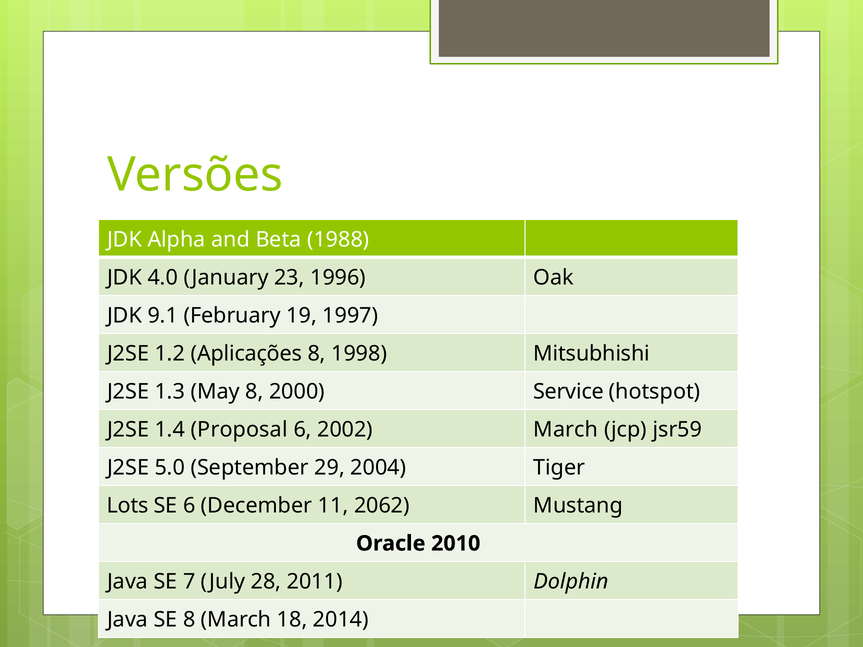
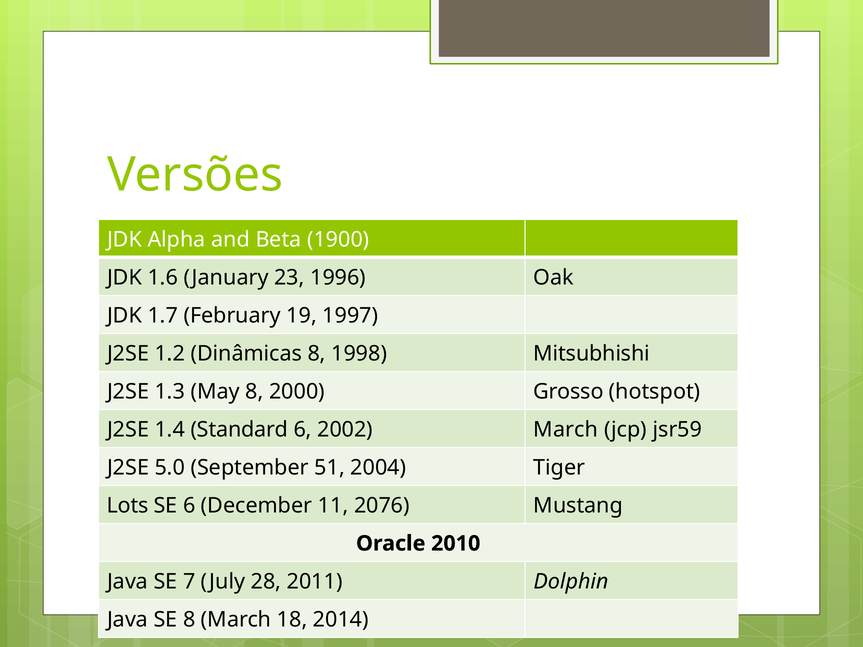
1988: 1988 -> 1900 (338, 240)
4.0: 4.0 -> 1.6 (163, 278)
9.1: 9.1 -> 1.7 (163, 316)
Aplicações: Aplicações -> Dinâmicas (246, 354)
Service: Service -> Grosso (568, 392)
Proposal: Proposal -> Standard (239, 430)
29: 29 -> 51 (330, 468)
2062: 2062 -> 2076 (382, 506)
